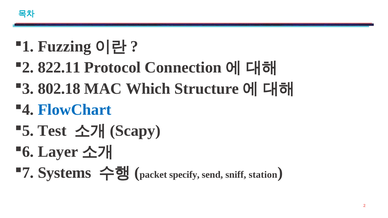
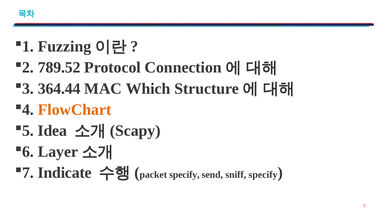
822.11: 822.11 -> 789.52 (59, 68)
802.18: 802.18 -> 364.44 (59, 89)
FlowChart colour: blue -> orange (75, 110)
Test: Test -> Idea (52, 131)
Systems: Systems -> Indicate (65, 173)
sniff station: station -> specify (263, 175)
